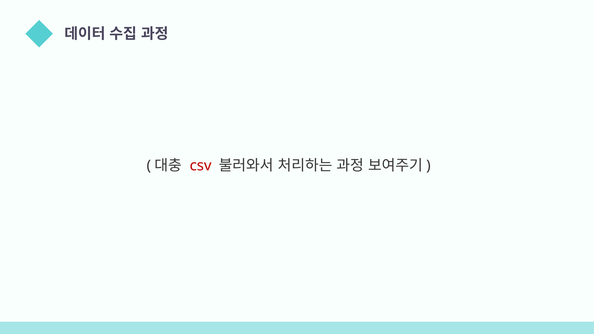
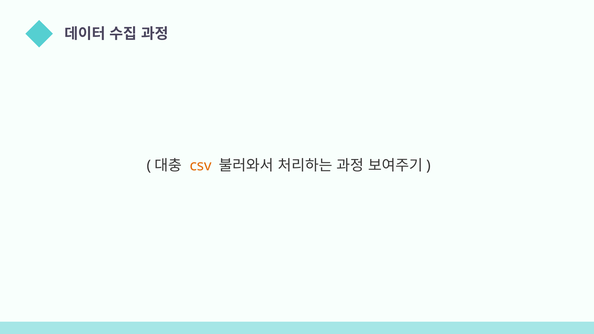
csv colour: red -> orange (201, 166)
